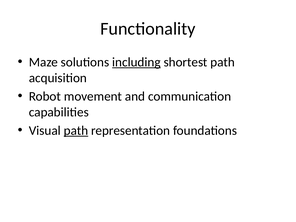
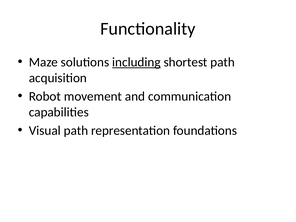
path underline: present -> none (76, 131)
